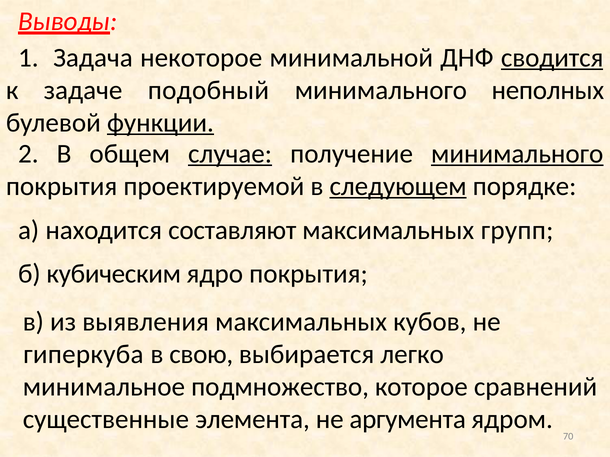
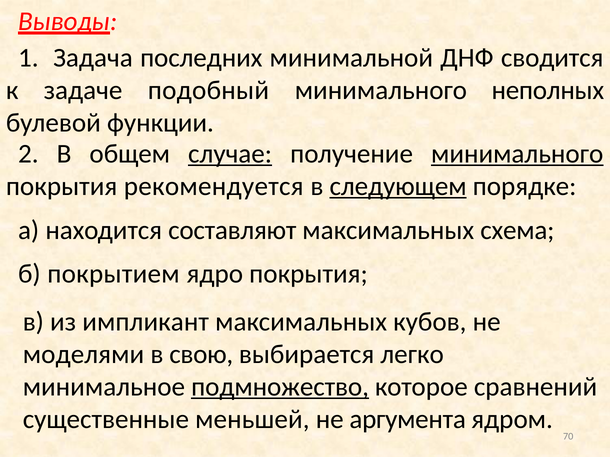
некоторое: некоторое -> последних (201, 58)
сводится underline: present -> none (552, 58)
функции underline: present -> none (161, 123)
проектируемой: проектируемой -> рекомендуется (214, 186)
групп: групп -> схема (517, 231)
кубическим: кубическим -> покрытием (113, 274)
выявления: выявления -> импликант (146, 322)
гиперкуба: гиперкуба -> моделями (83, 354)
подмножество underline: none -> present (280, 387)
элемента: элемента -> меньшей (252, 420)
